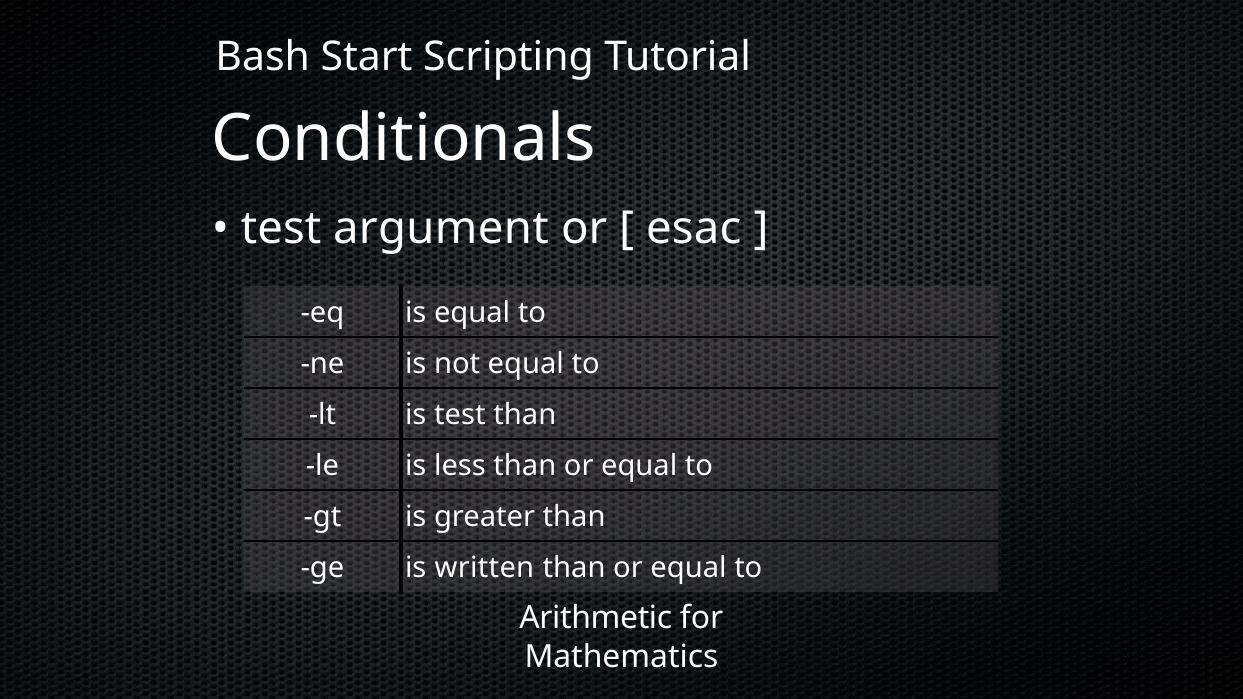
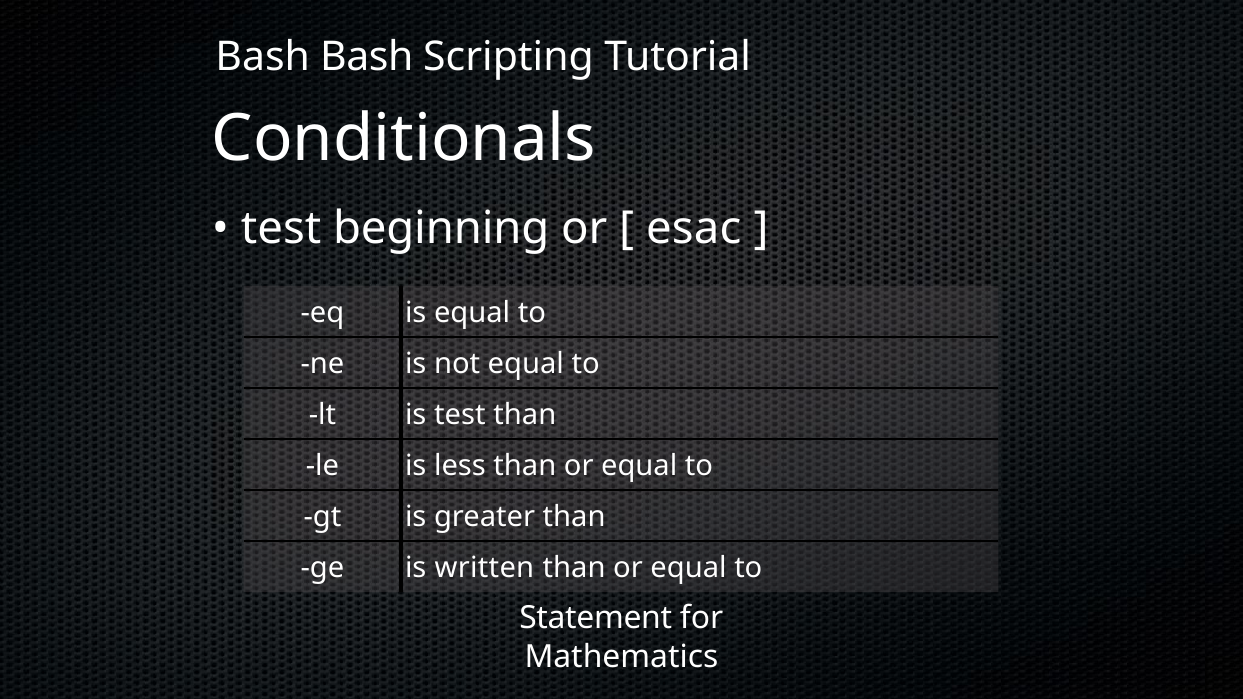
Bash Start: Start -> Bash (367, 57)
argument: argument -> beginning (441, 229)
Arithmetic: Arithmetic -> Statement (596, 619)
